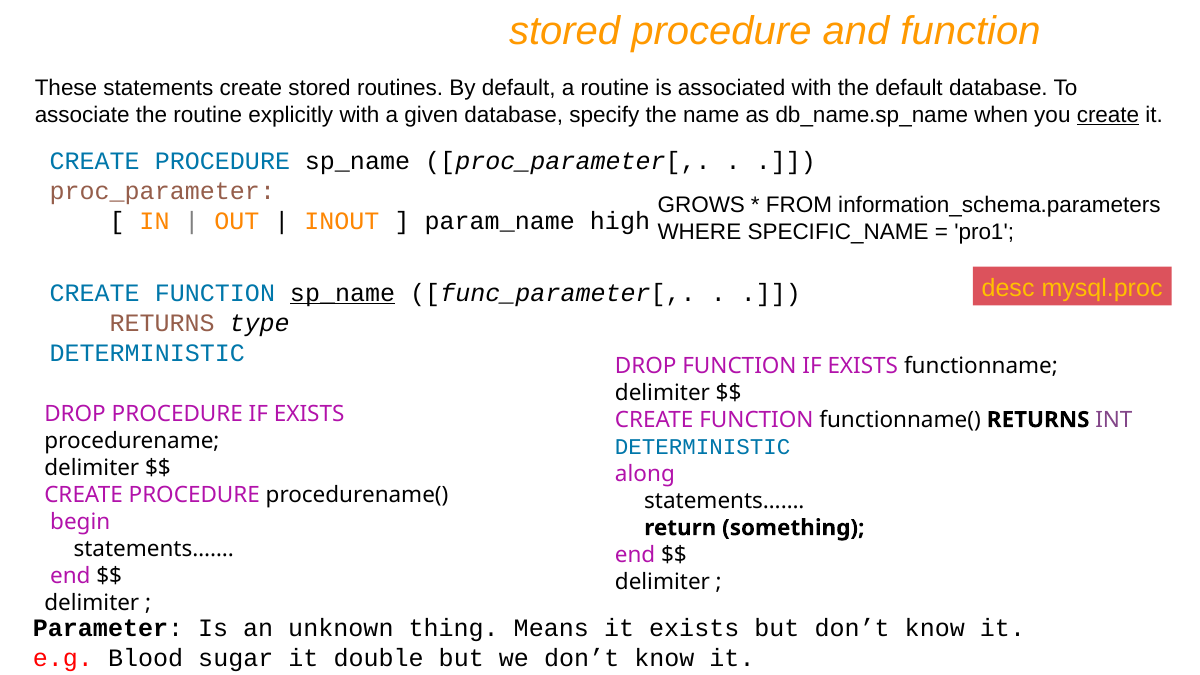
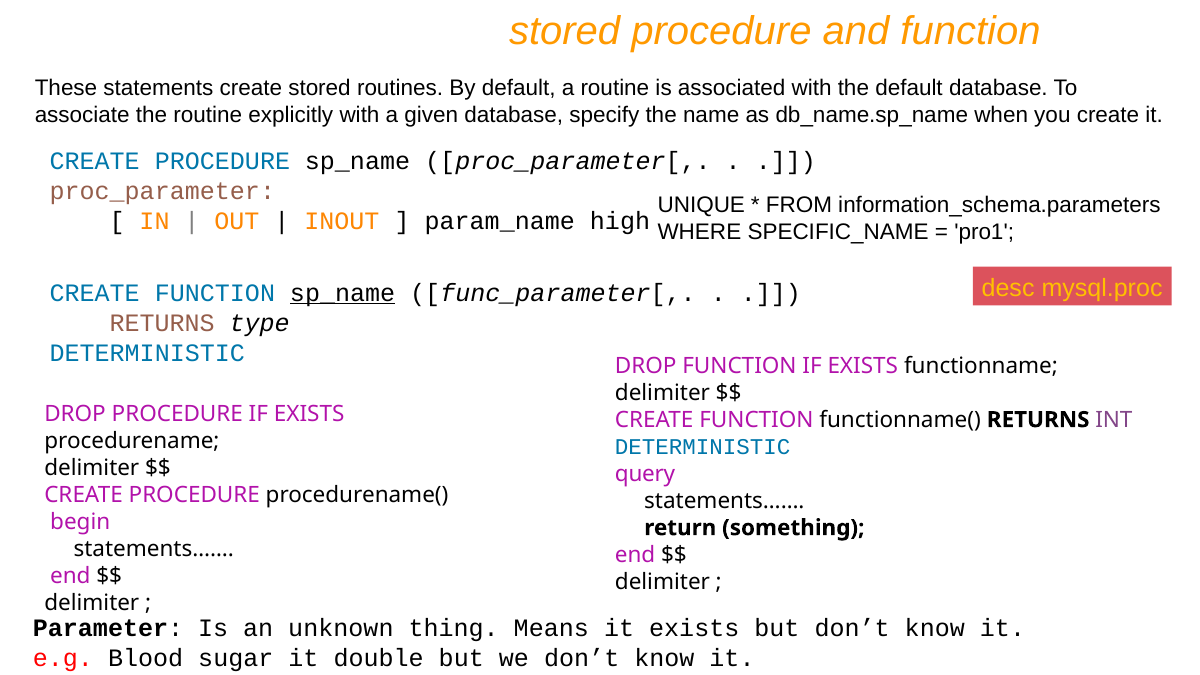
create underline: present -> none (1108, 115)
GROWS: GROWS -> UNIQUE (701, 206)
along: along -> query (645, 474)
